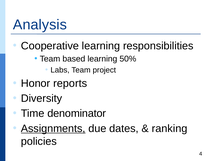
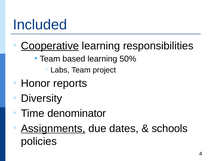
Analysis: Analysis -> Included (40, 25)
Cooperative underline: none -> present (50, 46)
ranking: ranking -> schools (170, 129)
